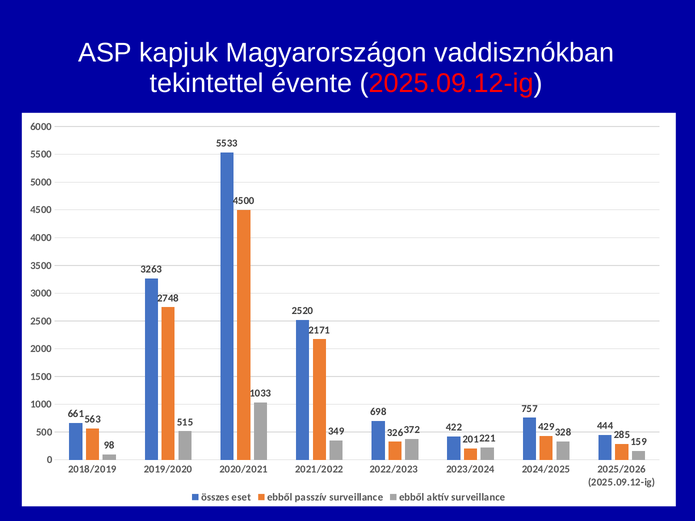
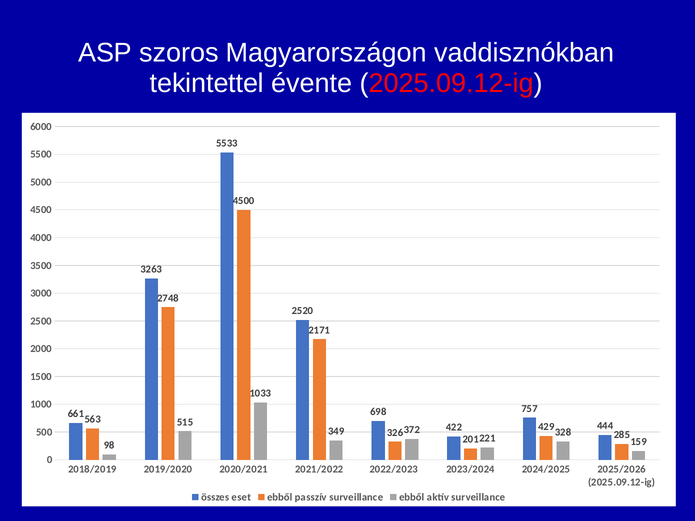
kapjuk: kapjuk -> szoros (179, 53)
